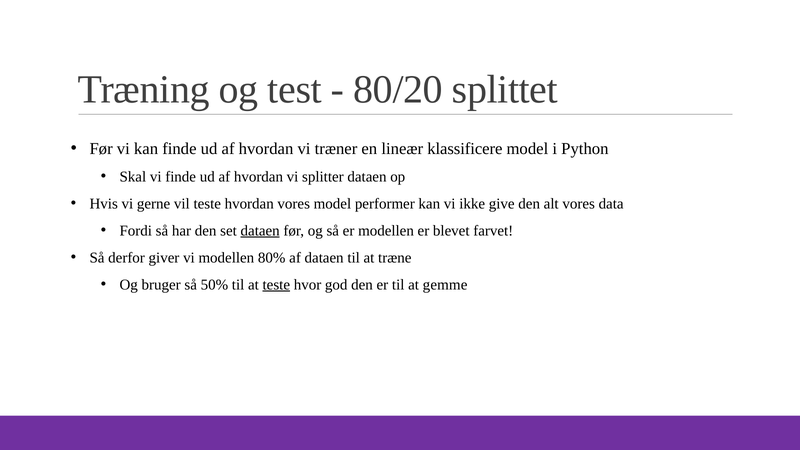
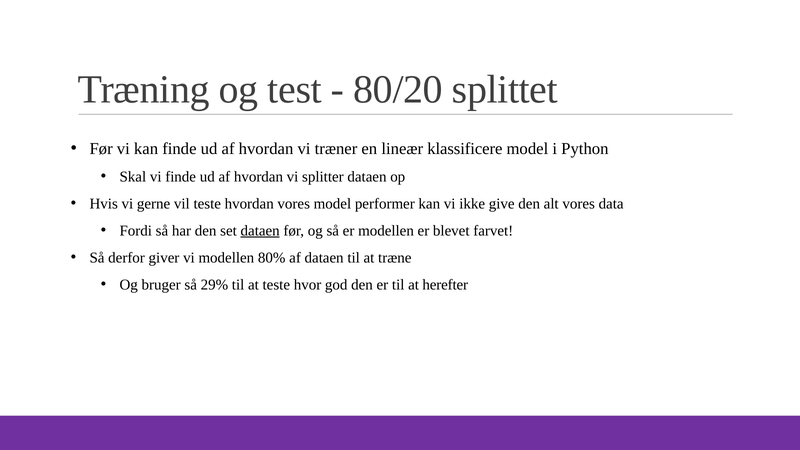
50%: 50% -> 29% (214, 285)
teste underline: present -> none (276, 285)
gemme: gemme -> herefter (445, 285)
